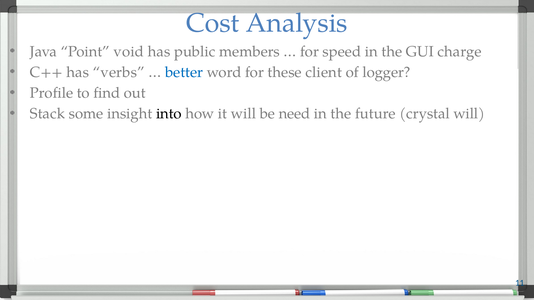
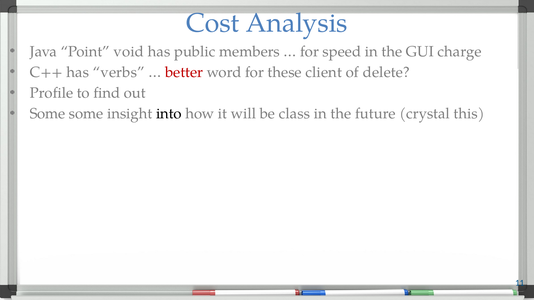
better colour: blue -> red (184, 72)
logger: logger -> delete (386, 72)
Stack: Stack -> Some (48, 114)
need: need -> class (294, 114)
crystal will: will -> this (469, 114)
